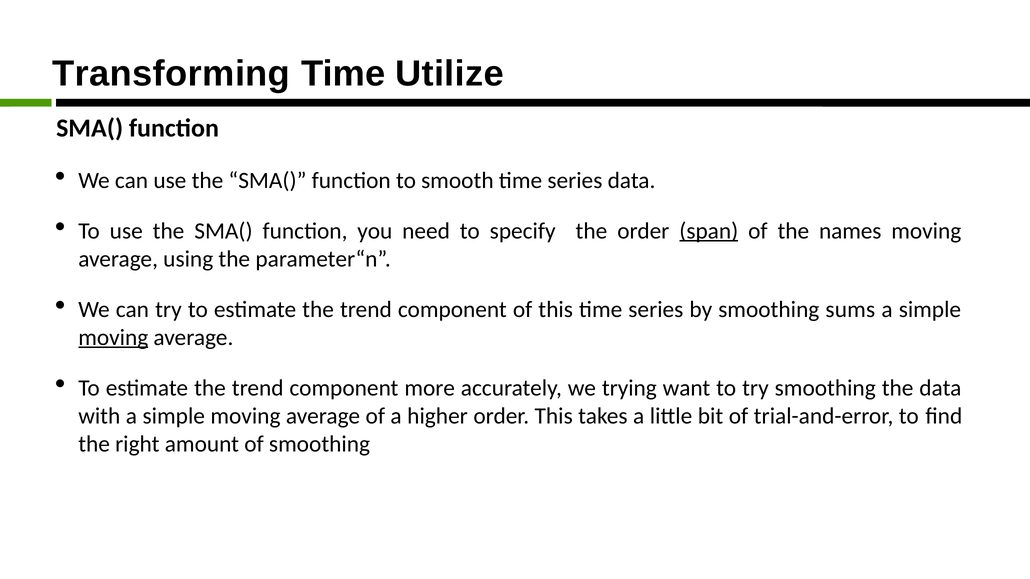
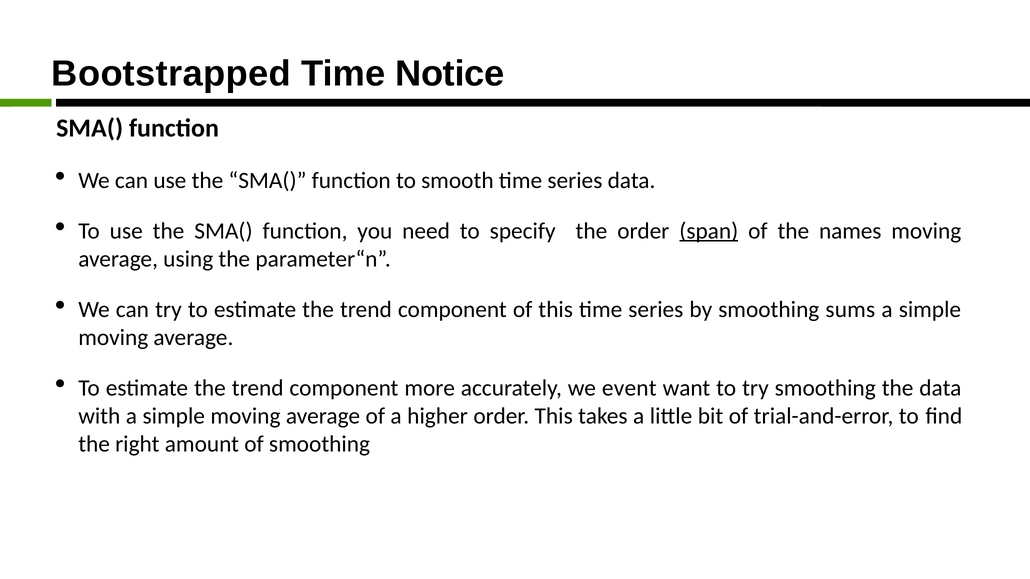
Transforming: Transforming -> Bootstrapped (171, 74)
Utilize: Utilize -> Notice (450, 74)
moving underline: present -> none (113, 338)
trying: trying -> event (629, 388)
